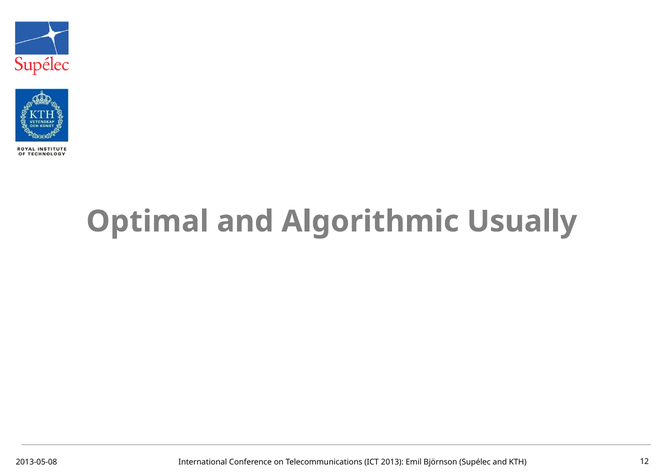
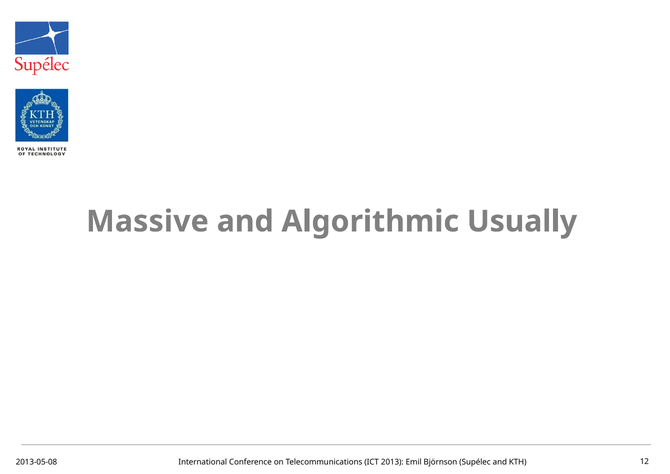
Optimal: Optimal -> Massive (147, 221)
